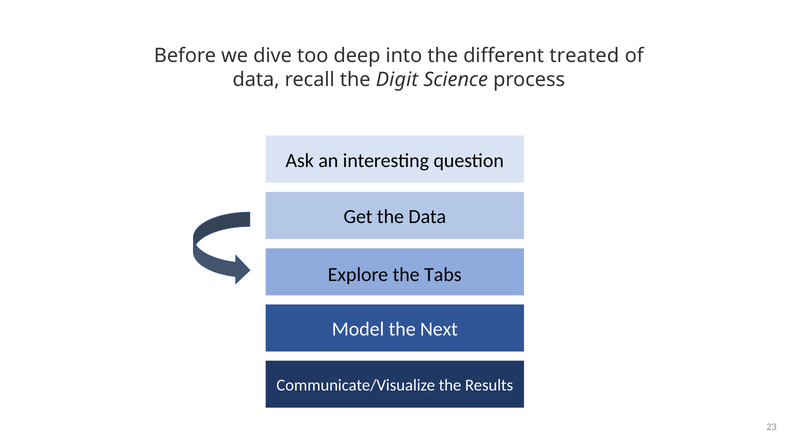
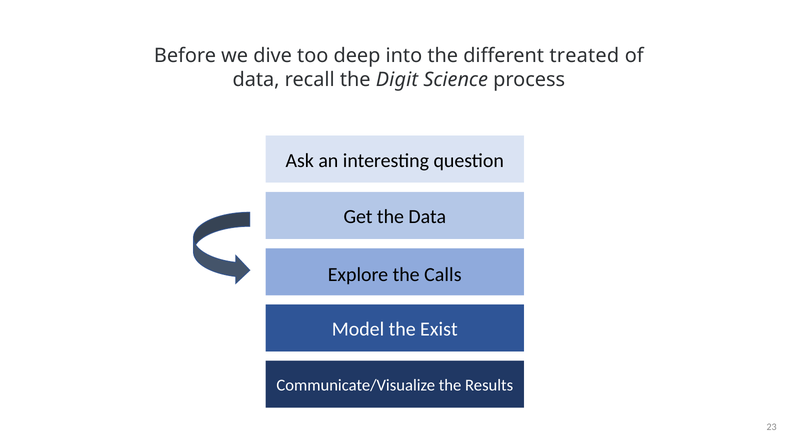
Tabs: Tabs -> Calls (443, 274)
Next: Next -> Exist (439, 329)
